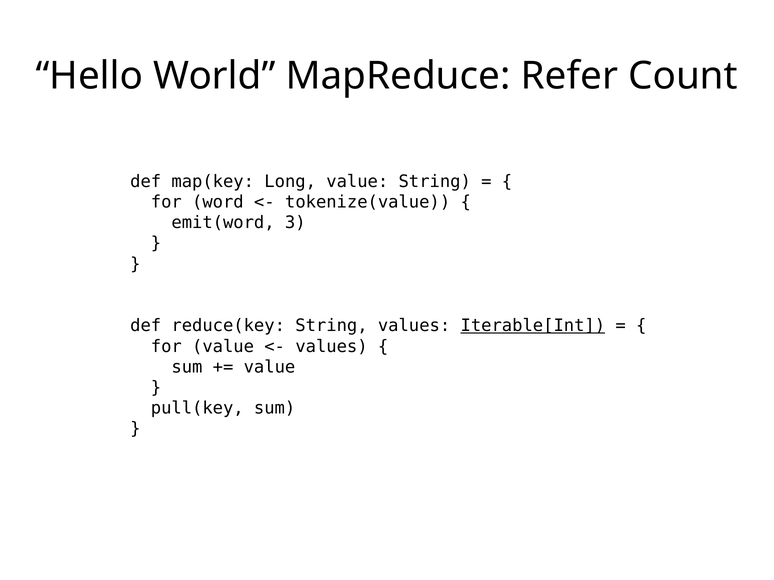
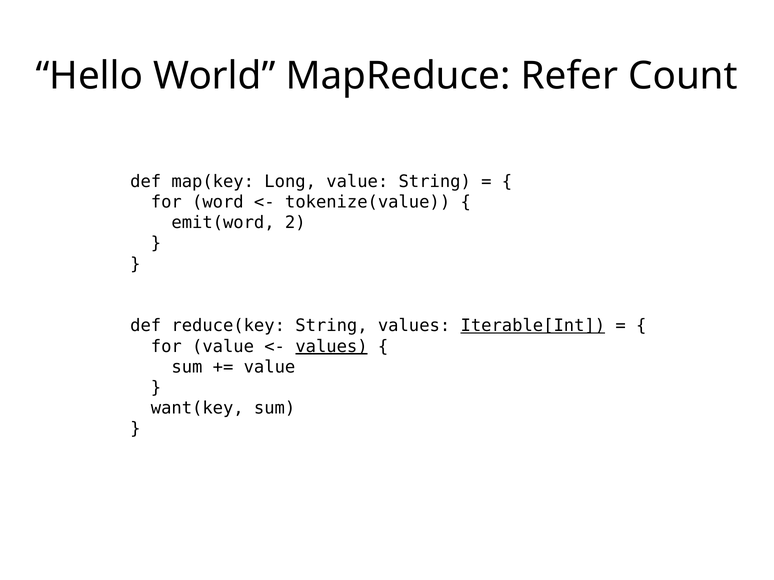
3: 3 -> 2 (295, 223)
values underline: none -> present (332, 347)
pull(key: pull(key -> want(key (197, 409)
